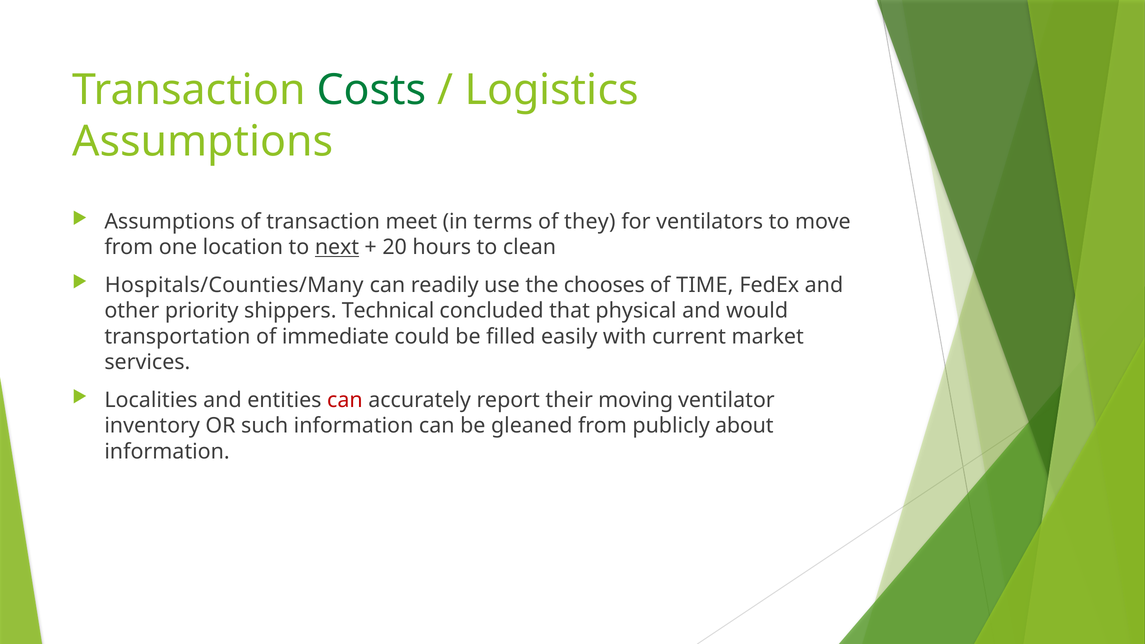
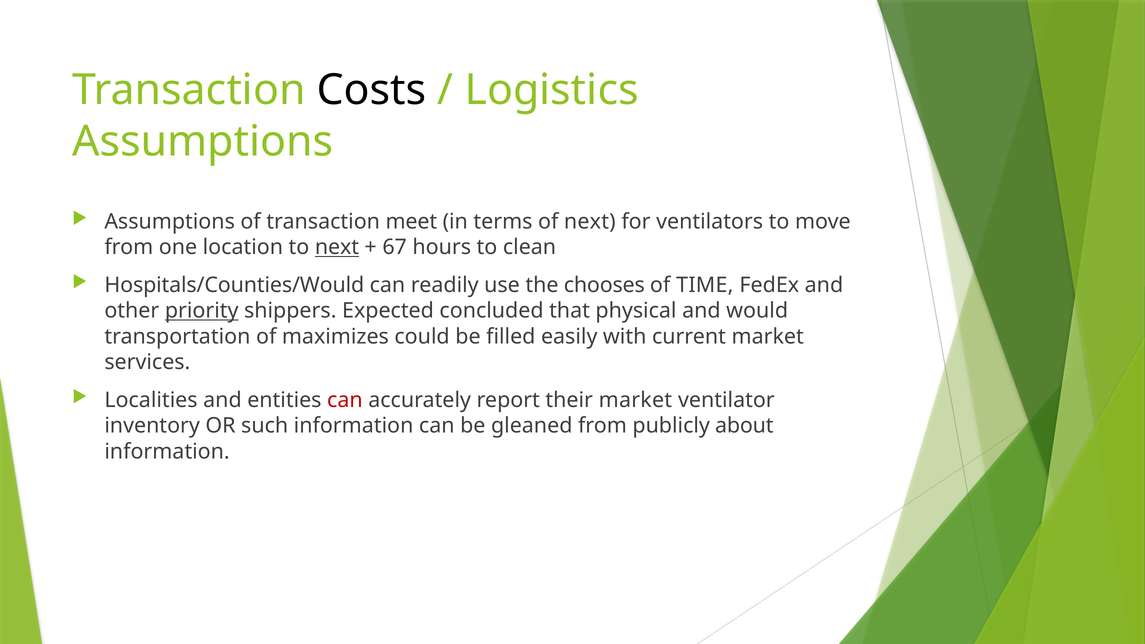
Costs colour: green -> black (372, 90)
of they: they -> next (590, 222)
20: 20 -> 67 (395, 247)
Hospitals/Counties/Many: Hospitals/Counties/Many -> Hospitals/Counties/Would (234, 285)
priority underline: none -> present (202, 311)
Technical: Technical -> Expected (388, 311)
immediate: immediate -> maximizes (335, 337)
their moving: moving -> market (635, 400)
